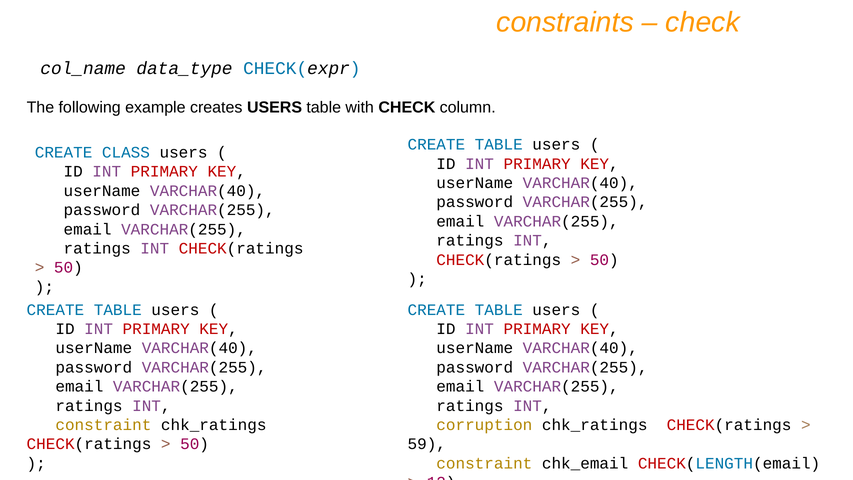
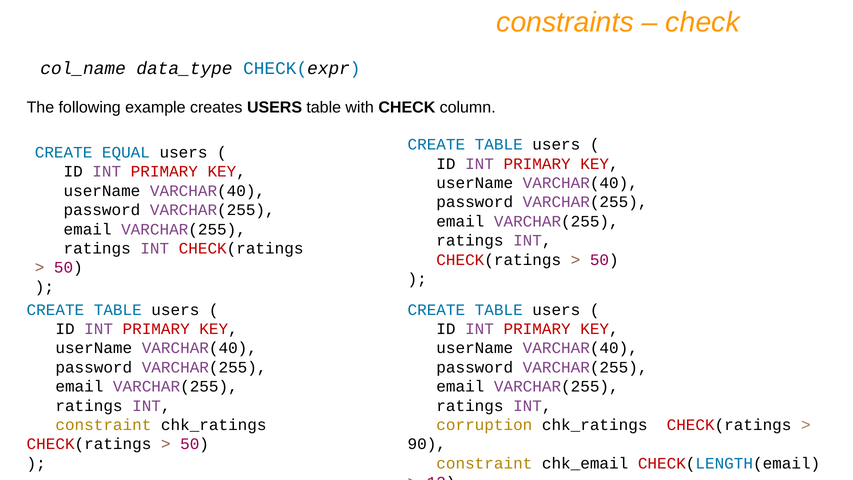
CLASS: CLASS -> EQUAL (126, 152)
59: 59 -> 90 (427, 444)
